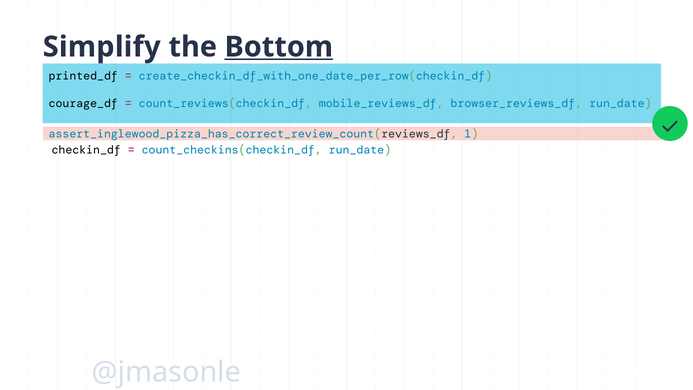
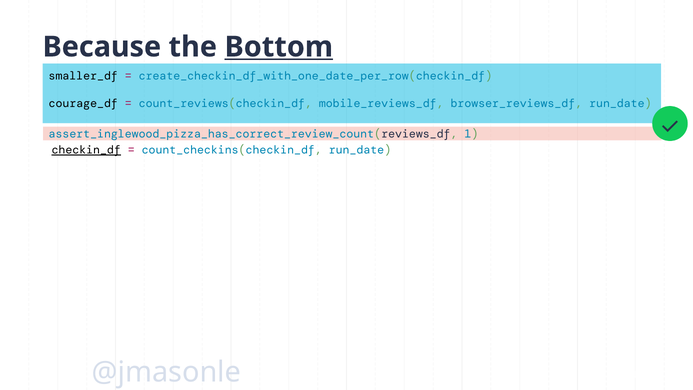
Simplify: Simplify -> Because (102, 47)
printed_df: printed_df -> smaller_df (83, 76)
checkin_df underline: none -> present (86, 150)
